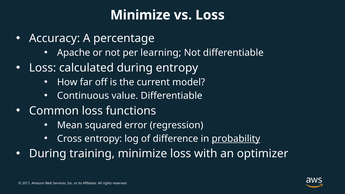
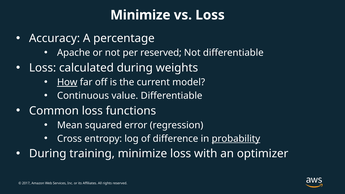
per learning: learning -> reserved (161, 53)
during entropy: entropy -> weights (177, 68)
How underline: none -> present (67, 82)
